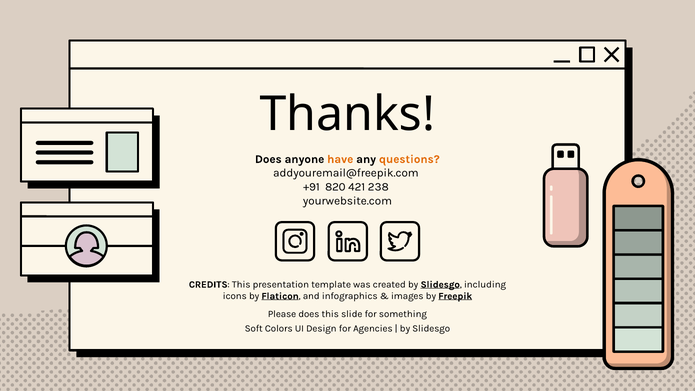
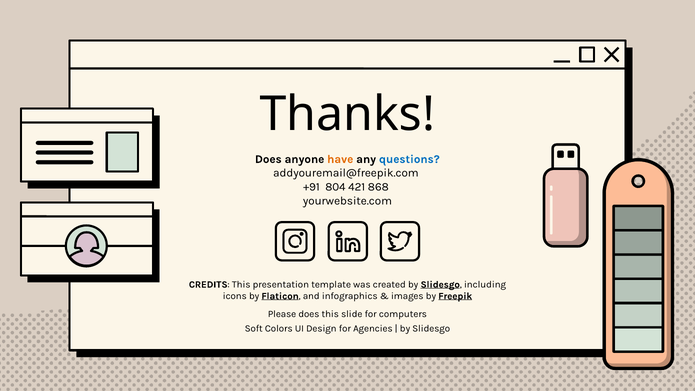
questions colour: orange -> blue (409, 159)
820: 820 -> 804 (335, 187)
238: 238 -> 868 (378, 187)
something: something -> computers (403, 314)
